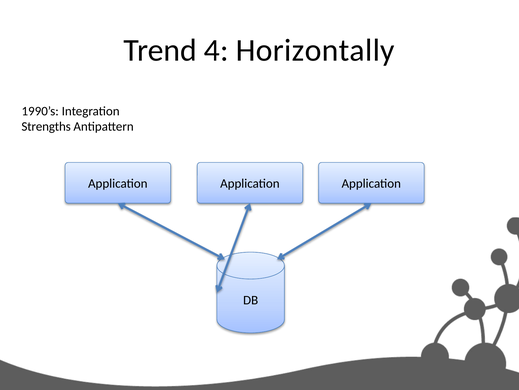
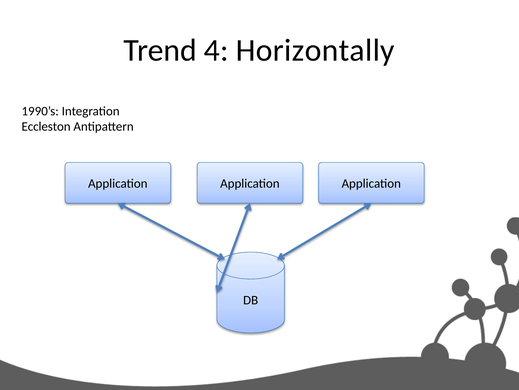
Strengths: Strengths -> Eccleston (46, 126)
